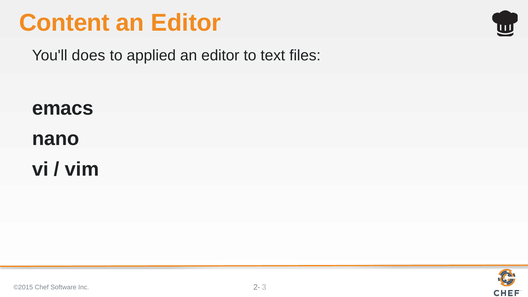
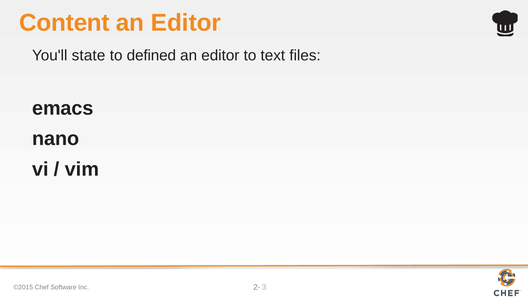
does: does -> state (89, 56)
applied: applied -> defined (151, 56)
